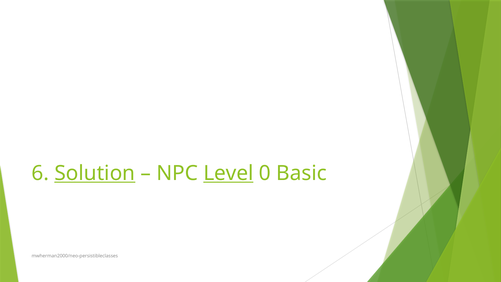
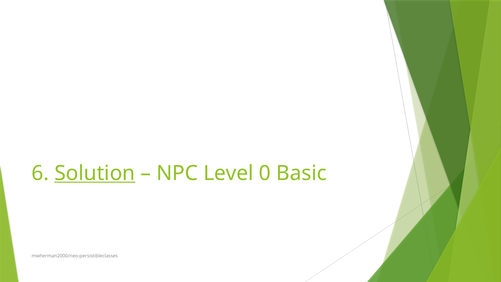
Level underline: present -> none (229, 173)
